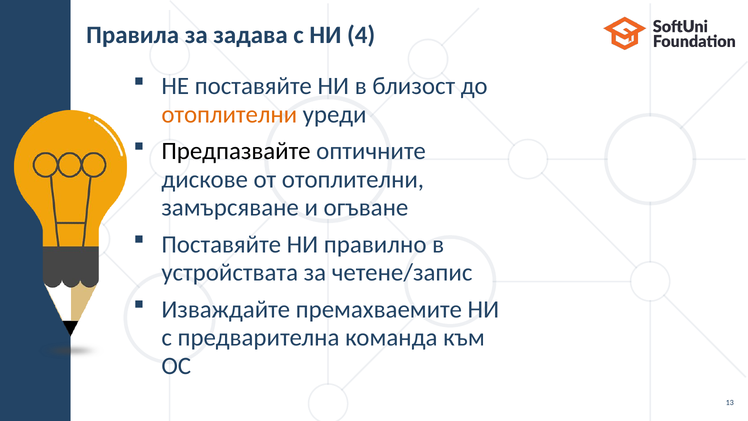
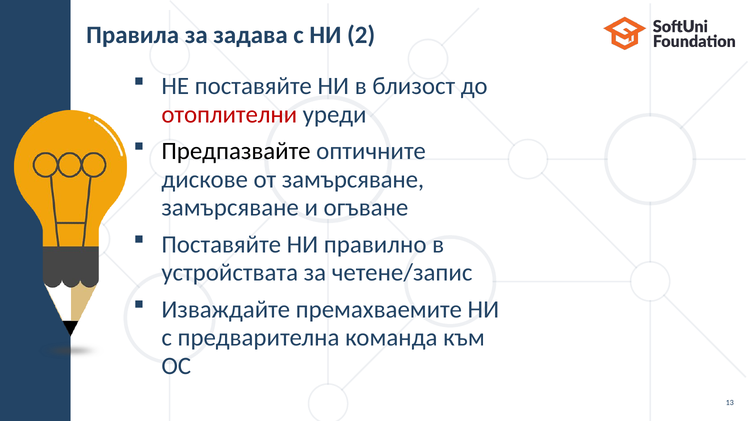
4: 4 -> 2 (361, 35)
отоплителни colour: orange -> red (229, 114)
от отоплителни: отоплителни -> замърсяване (353, 179)
